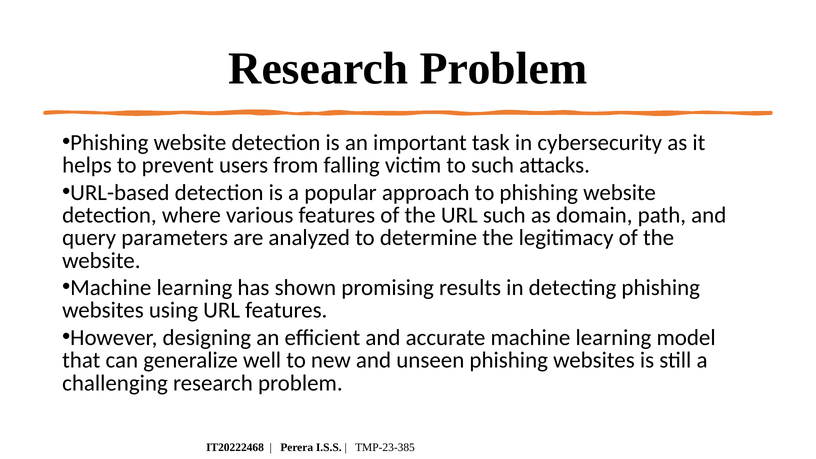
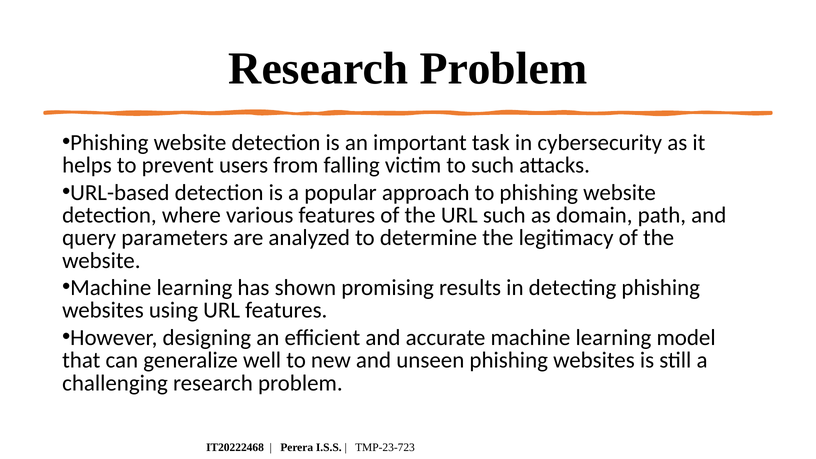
TMP-23-385: TMP-23-385 -> TMP-23-723 (385, 448)
